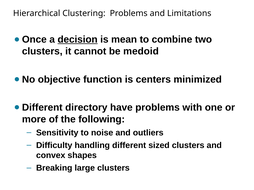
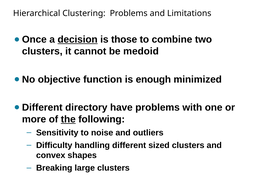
mean: mean -> those (124, 40)
centers: centers -> enough (153, 80)
the underline: none -> present (68, 120)
